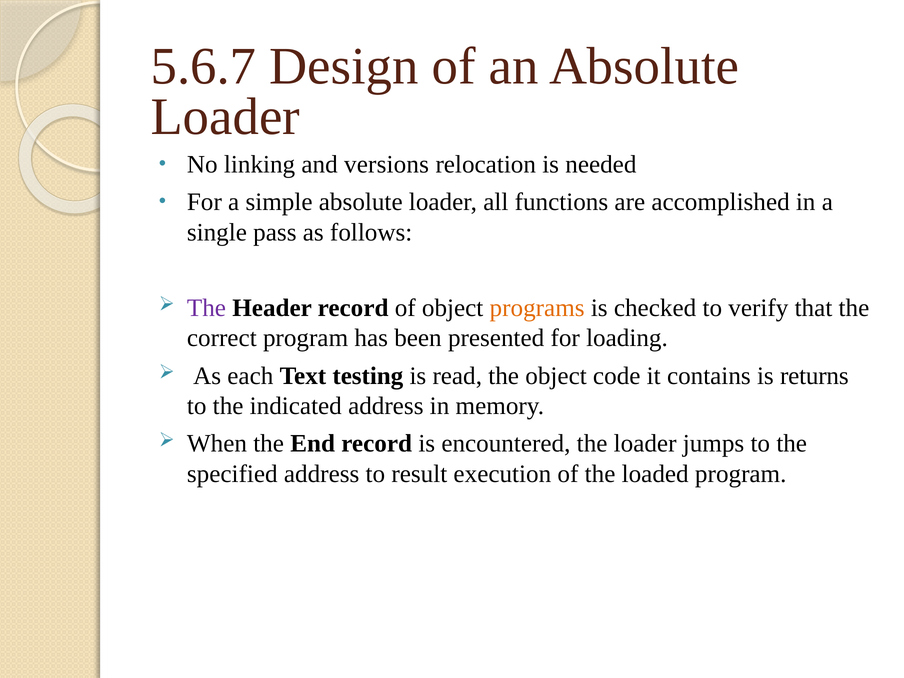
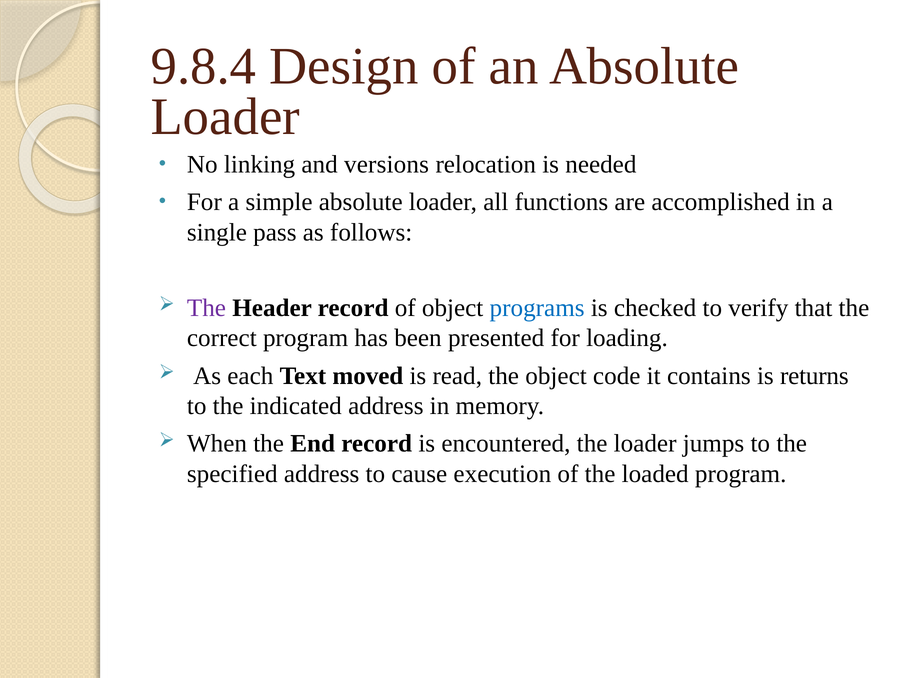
5.6.7: 5.6.7 -> 9.8.4 (204, 66)
programs colour: orange -> blue (537, 308)
testing: testing -> moved (368, 376)
result: result -> cause (419, 474)
